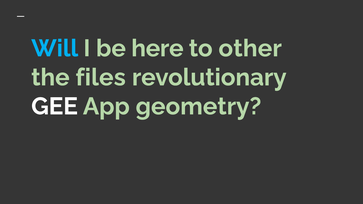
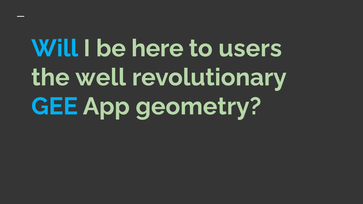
other: other -> users (250, 48)
files: files -> well (101, 77)
GEE colour: white -> light blue (55, 107)
